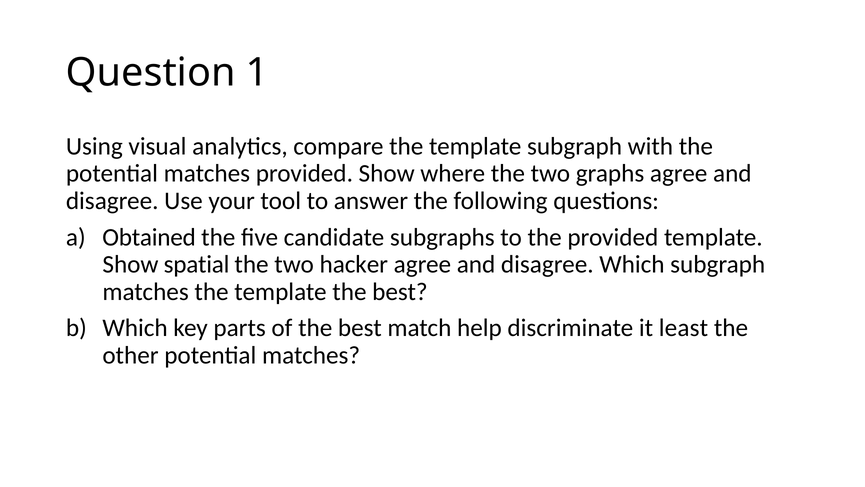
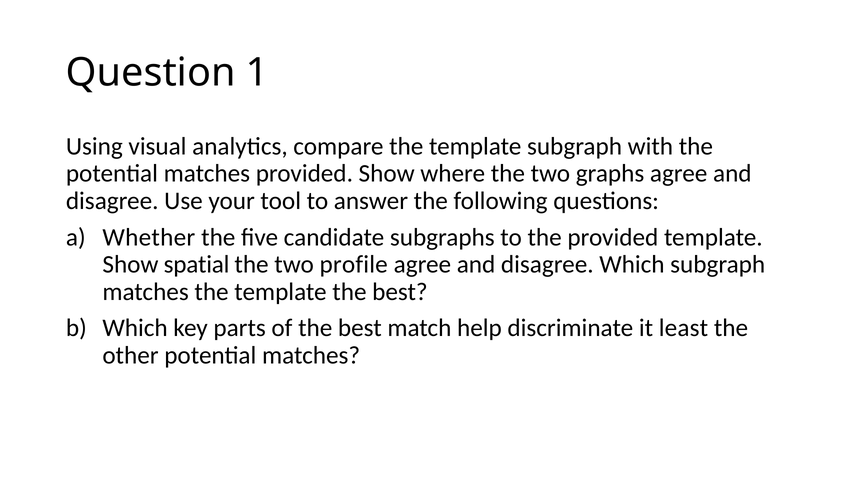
Obtained: Obtained -> Whether (149, 237)
hacker: hacker -> profile (354, 264)
